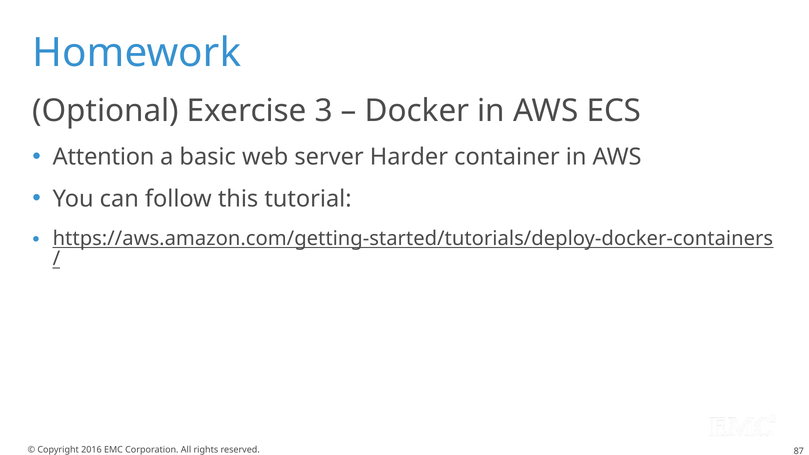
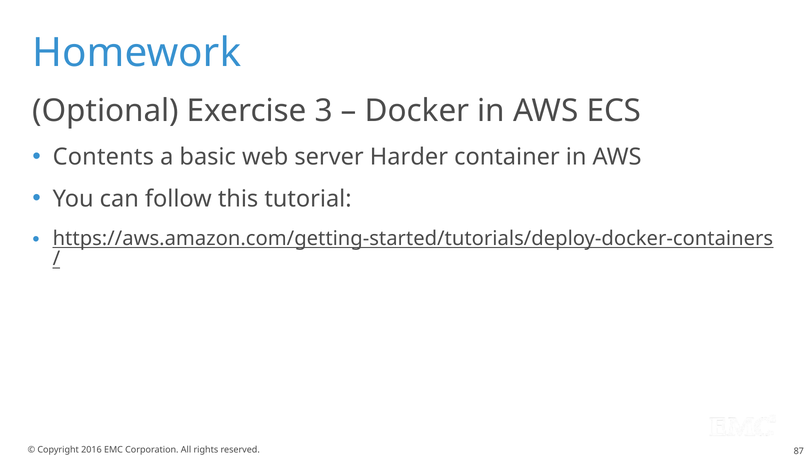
Attention: Attention -> Contents (103, 157)
